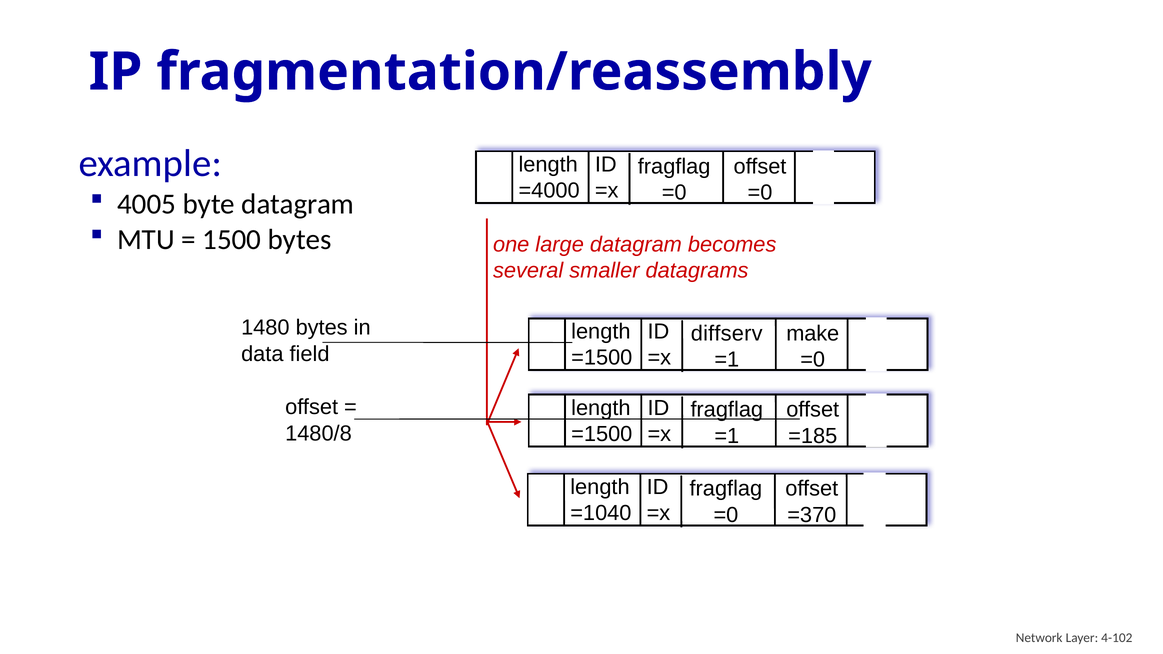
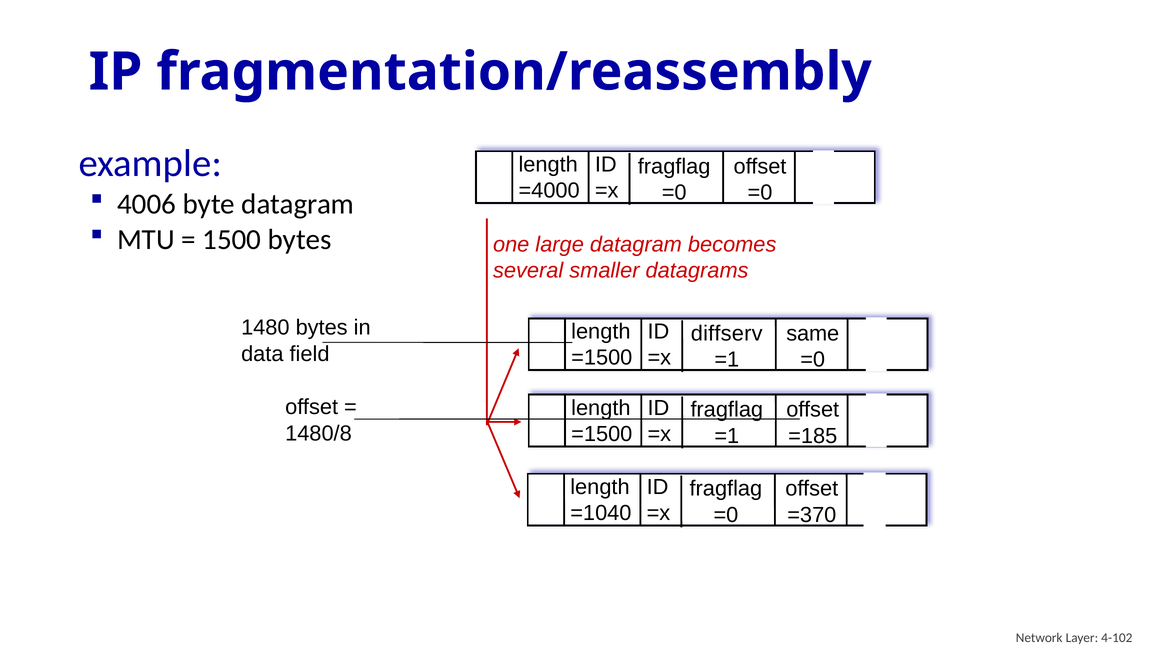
4005: 4005 -> 4006 (147, 204)
make: make -> same (813, 334)
